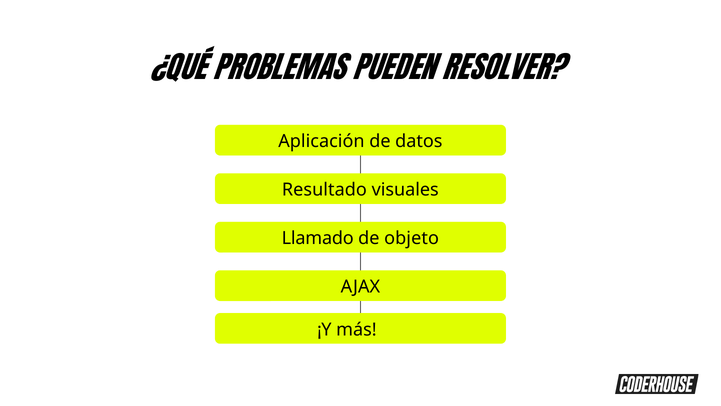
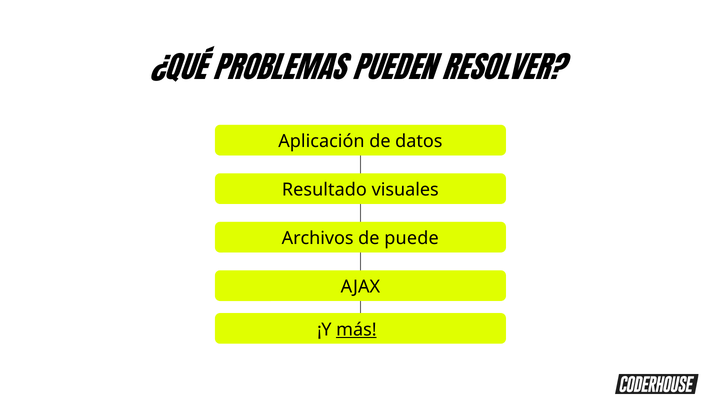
Llamado: Llamado -> Archivos (318, 238)
objeto: objeto -> puede (412, 238)
más underline: none -> present (356, 329)
